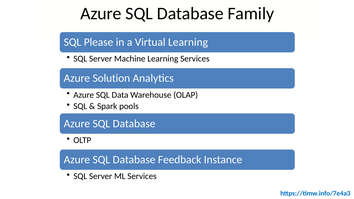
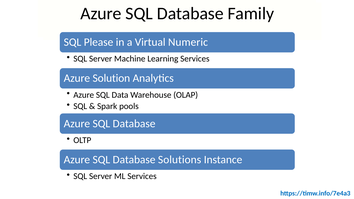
Virtual Learning: Learning -> Numeric (188, 42)
Feedback: Feedback -> Solutions (180, 160)
